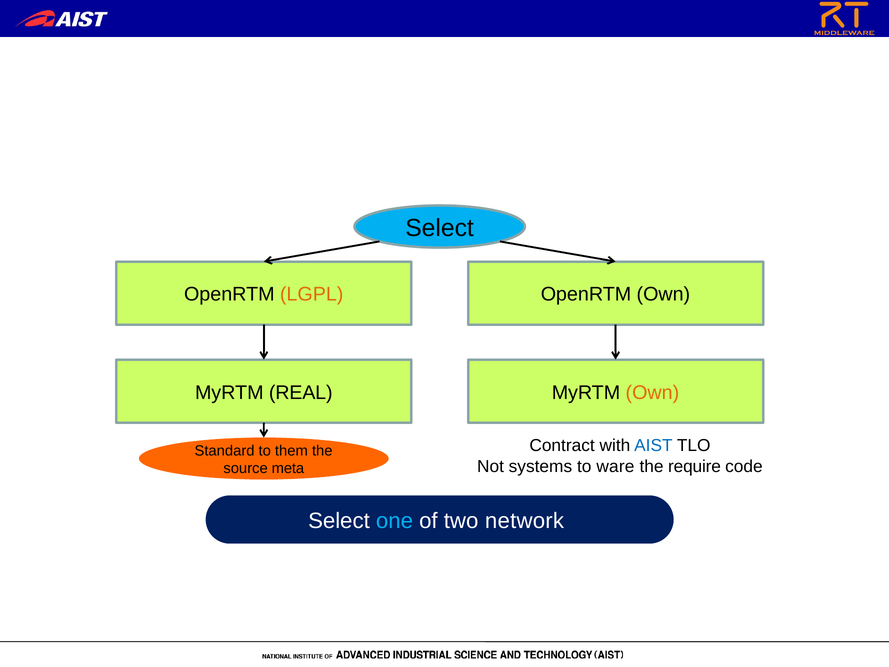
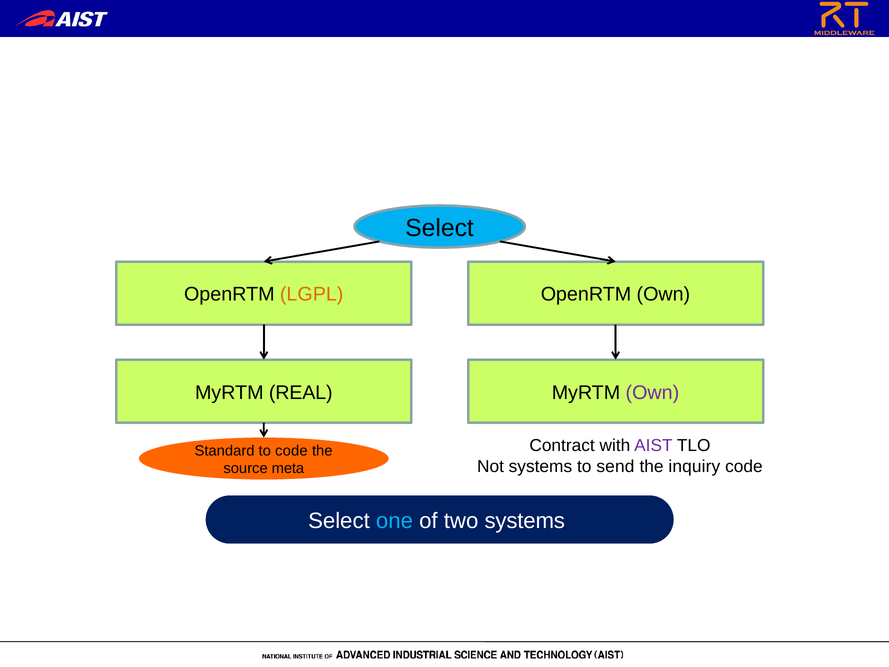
Own colour: orange -> purple (652, 392)
AIST colour: blue -> purple (653, 446)
to them: them -> code (291, 450)
ware: ware -> send (615, 466)
require: require -> inquiry (694, 466)
two network: network -> systems (525, 521)
